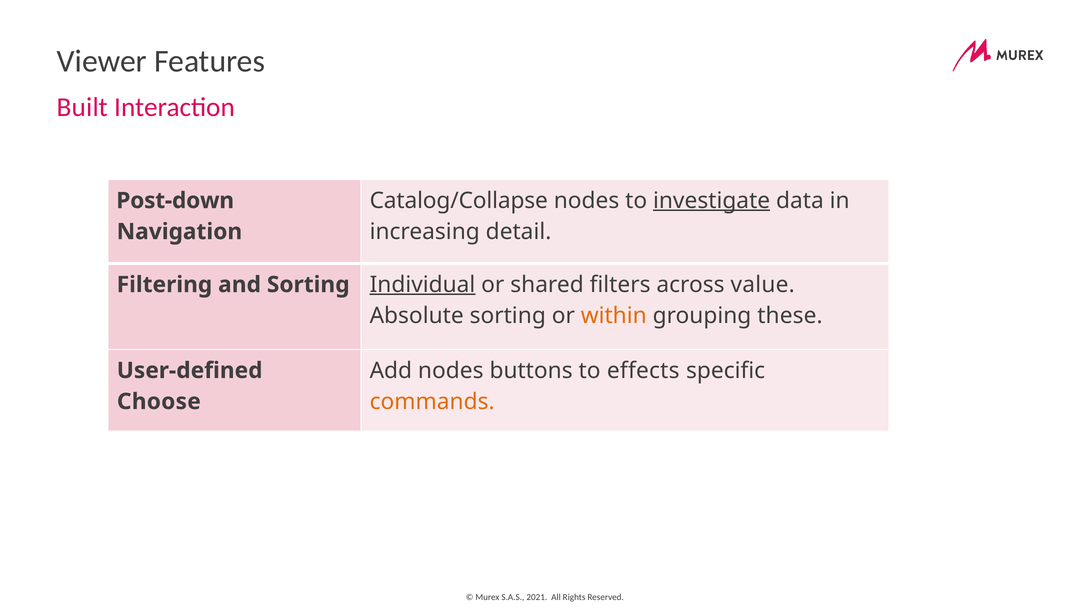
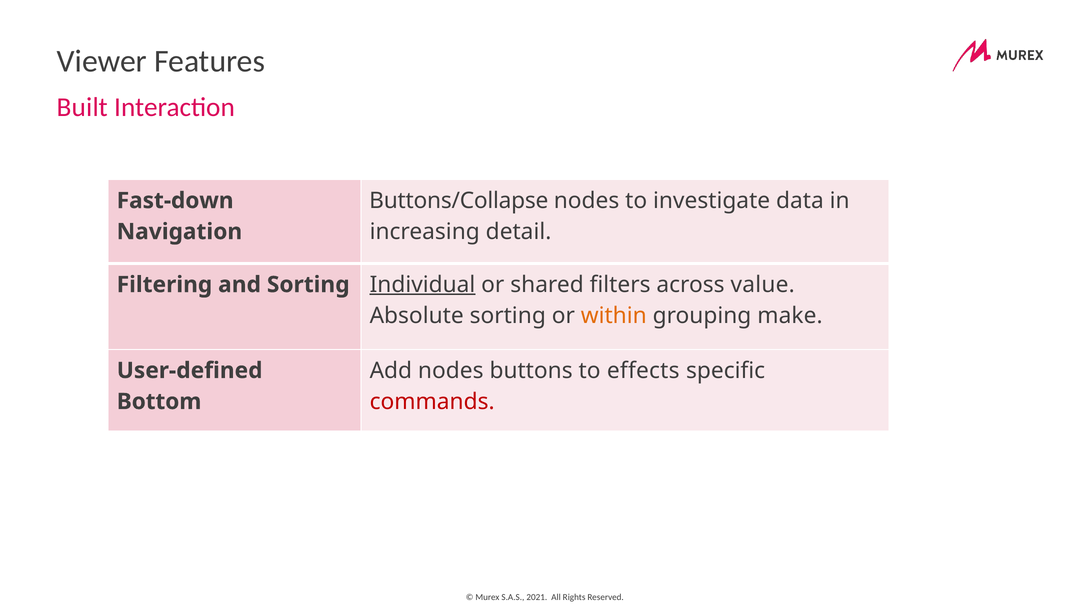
Catalog/Collapse: Catalog/Collapse -> Buttons/Collapse (459, 201)
investigate underline: present -> none (712, 201)
Post-down: Post-down -> Fast-down (175, 201)
these: these -> make (790, 316)
commands colour: orange -> red (432, 402)
Choose: Choose -> Bottom (159, 402)
